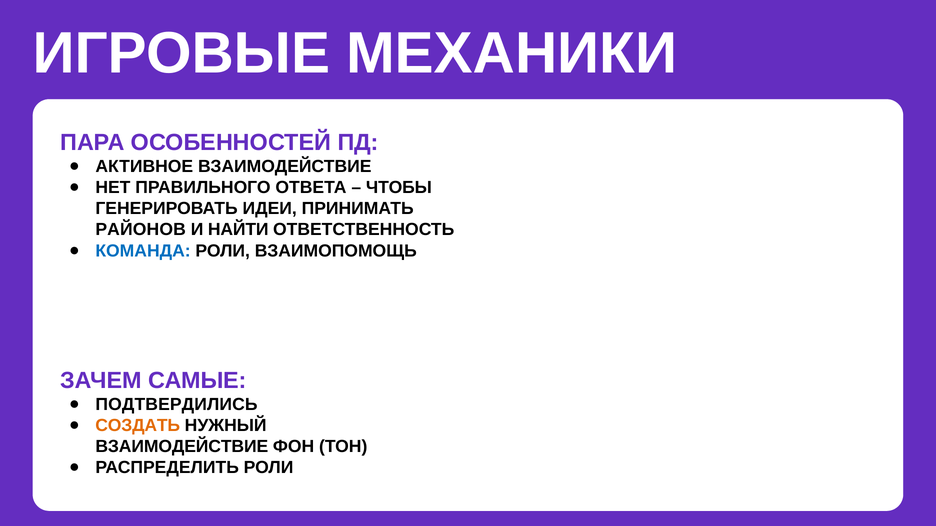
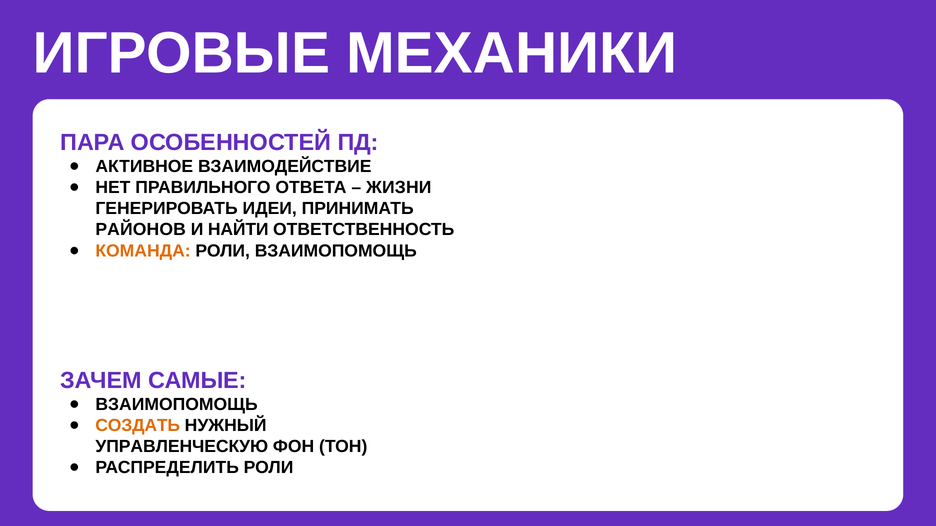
ЧТОБЫ: ЧТОБЫ -> ЖИЗНИ (399, 188)
КОМАНДА colour: blue -> orange (143, 251)
ПОДТВЕРДИЛИСЬ: ПОДТВЕРДИЛИСЬ -> ВЗАИМОПОМОЩЬ (177, 405)
ВЗАИМОДЕЙСТВИЕ: ВЗАИМОДЕЙСТВИЕ -> УПРАВЛЕНЧЕСКУЮ (182, 447)
